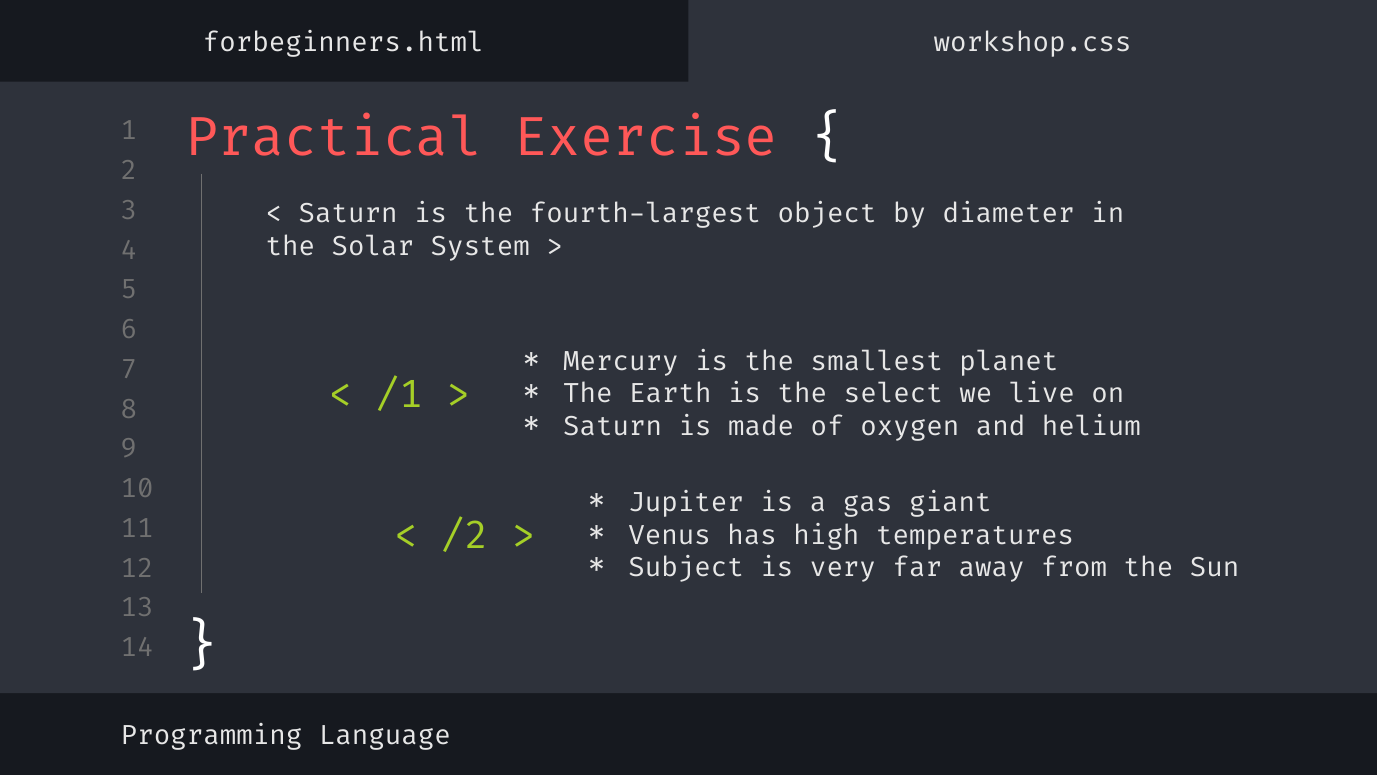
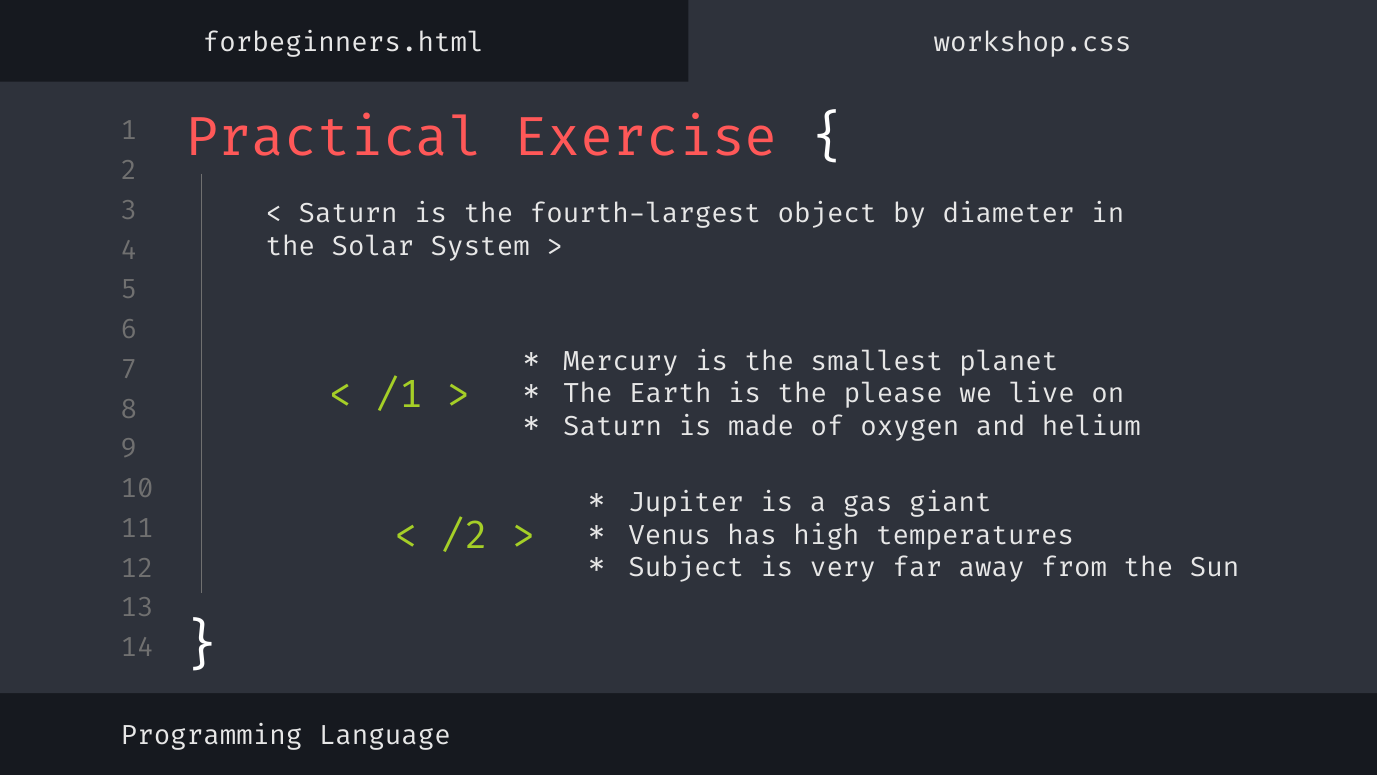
select: select -> please (893, 394)
